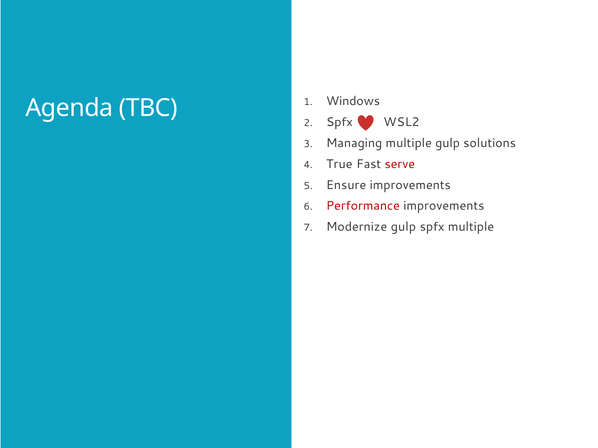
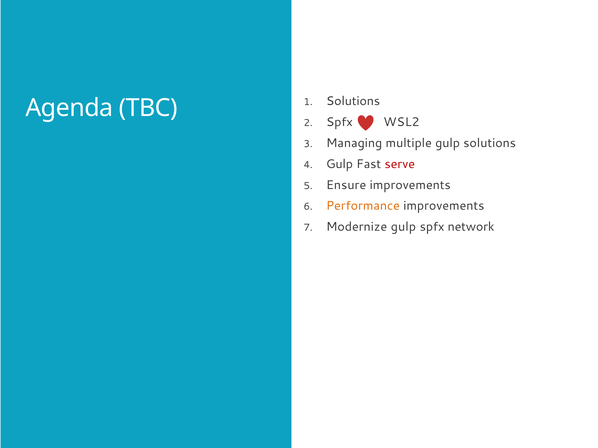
Windows: Windows -> Solutions (353, 101)
True: True -> Gulp (339, 164)
Performance colour: red -> orange (363, 206)
spfx multiple: multiple -> network (471, 227)
